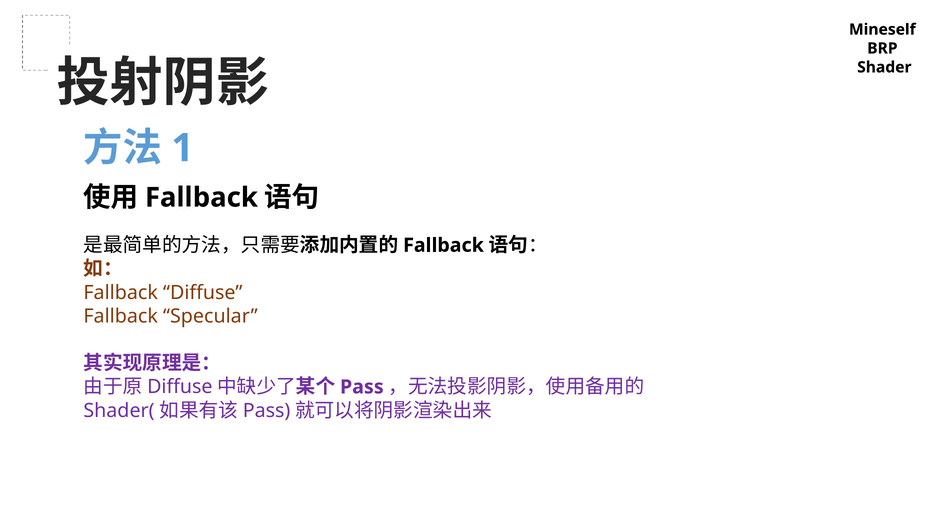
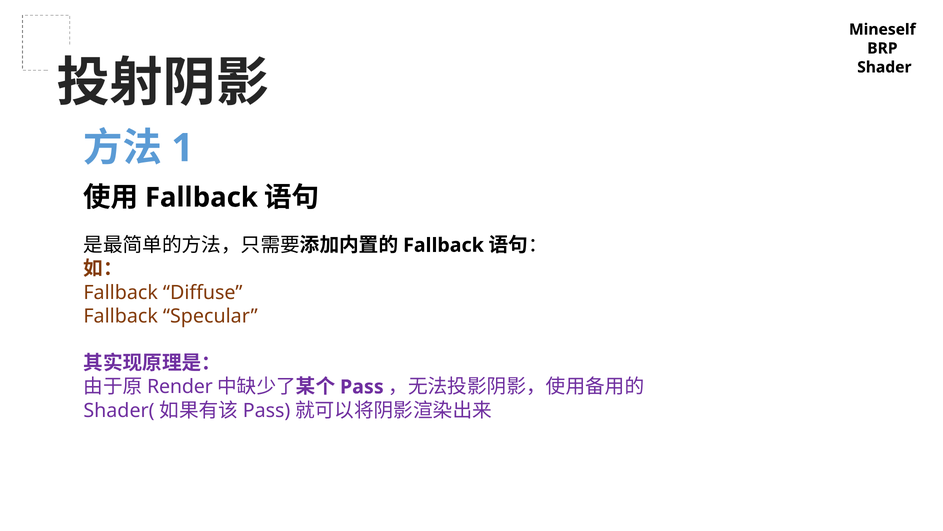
Diffuse: Diffuse -> Render (180, 387)
